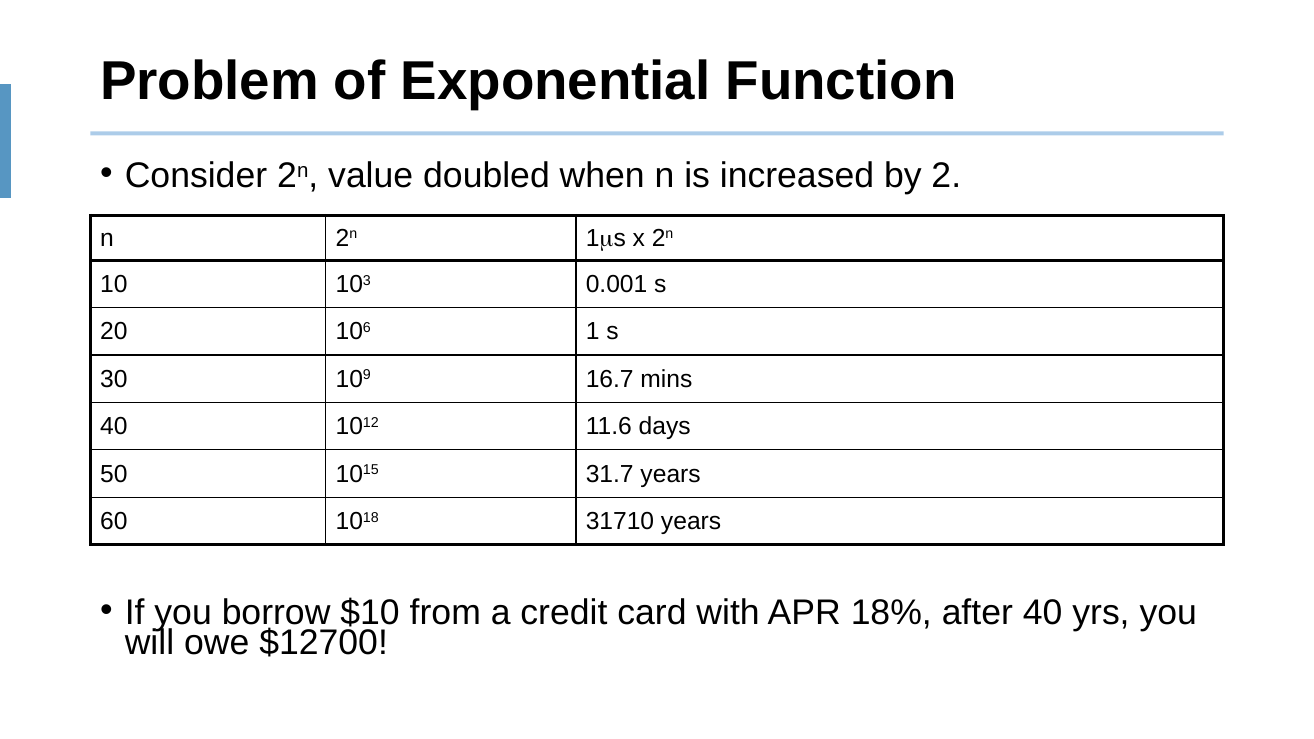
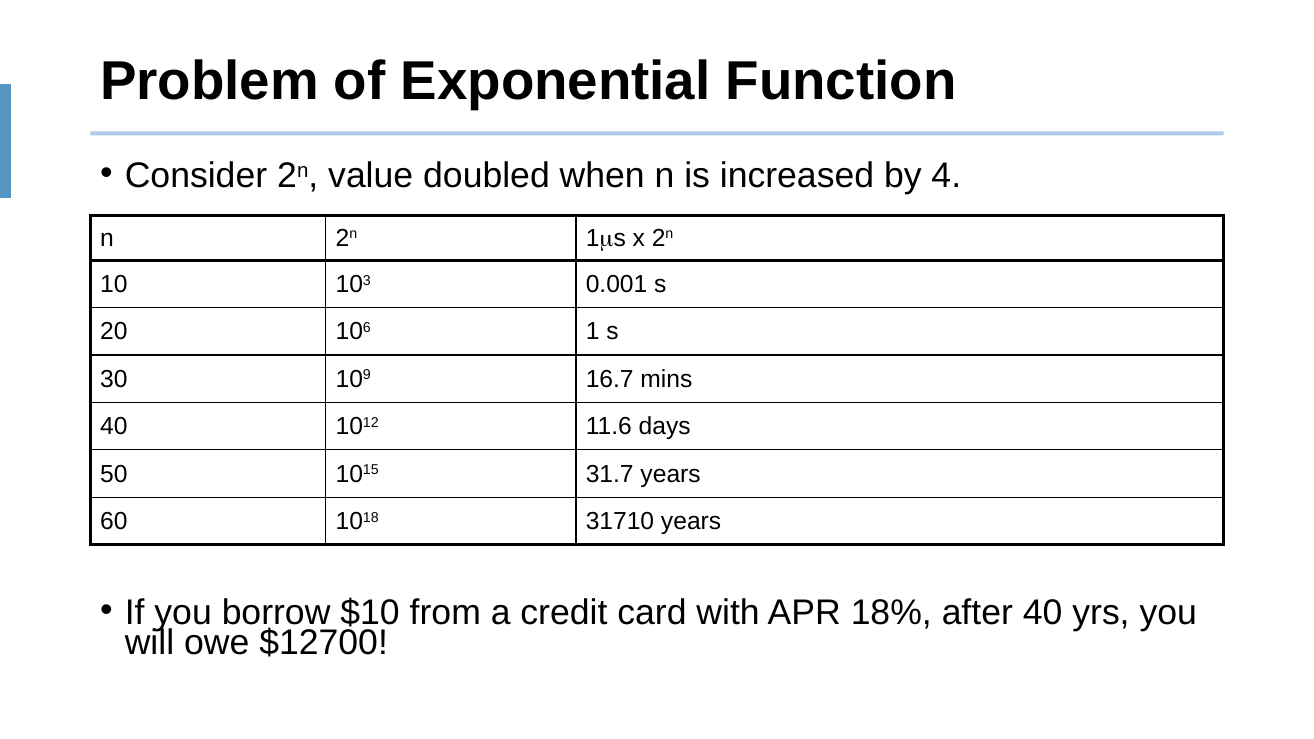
2: 2 -> 4 (946, 176)
